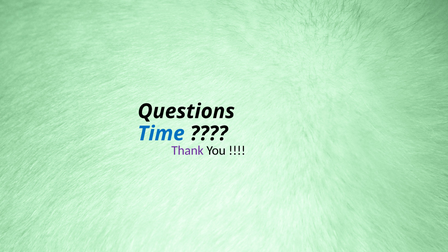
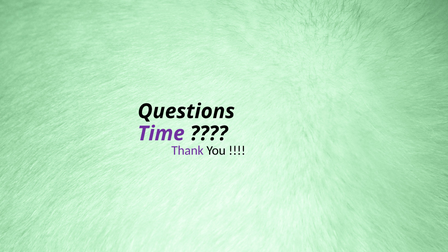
Time colour: blue -> purple (161, 133)
